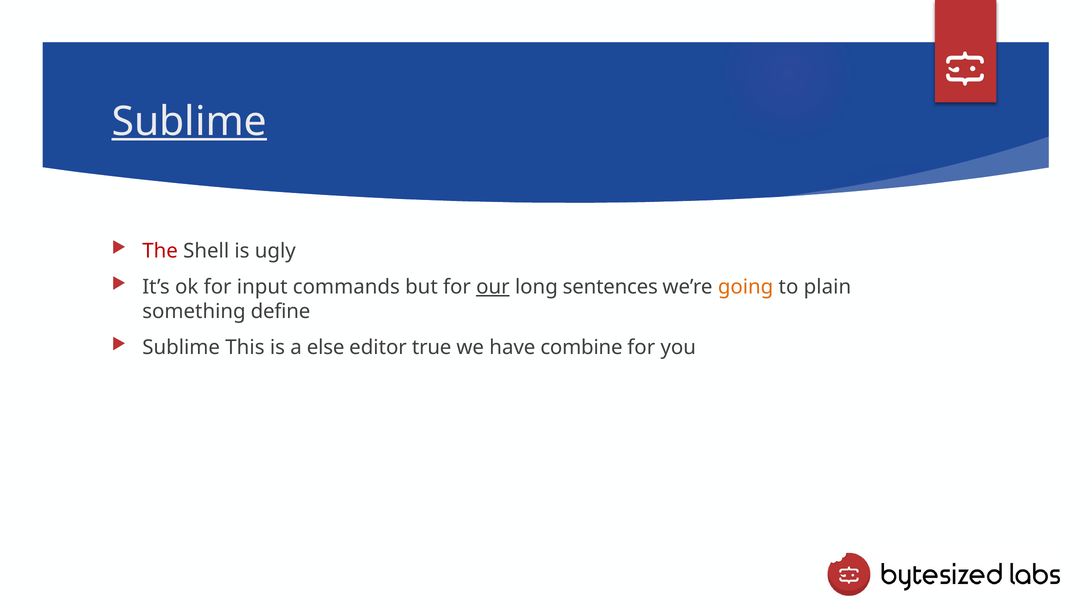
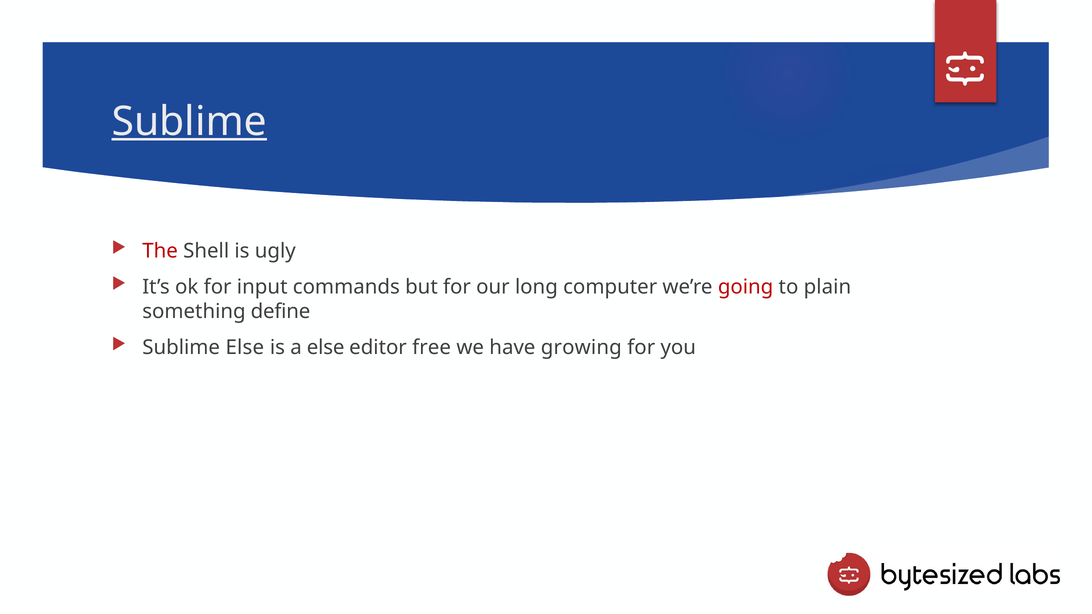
our underline: present -> none (493, 287)
sentences: sentences -> computer (610, 287)
going colour: orange -> red (746, 287)
Sublime This: This -> Else (245, 347)
true: true -> free (432, 347)
combine: combine -> growing (581, 347)
